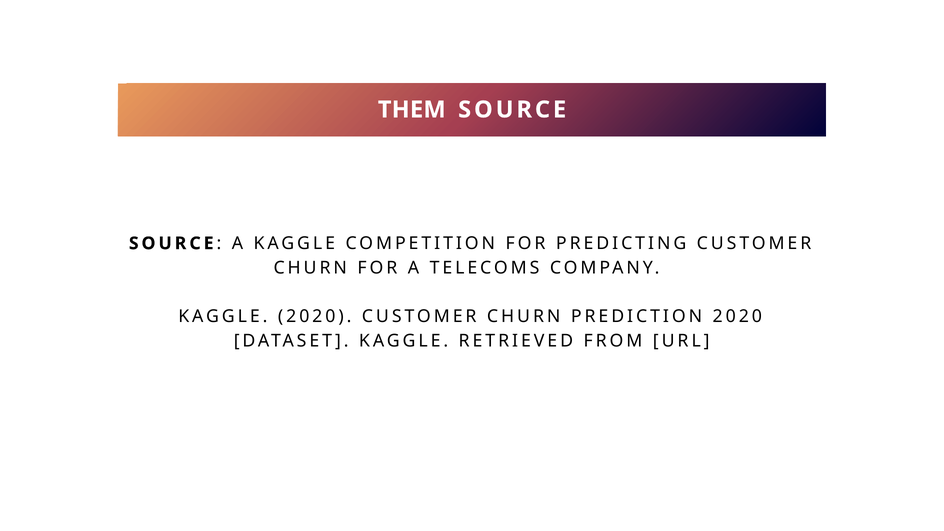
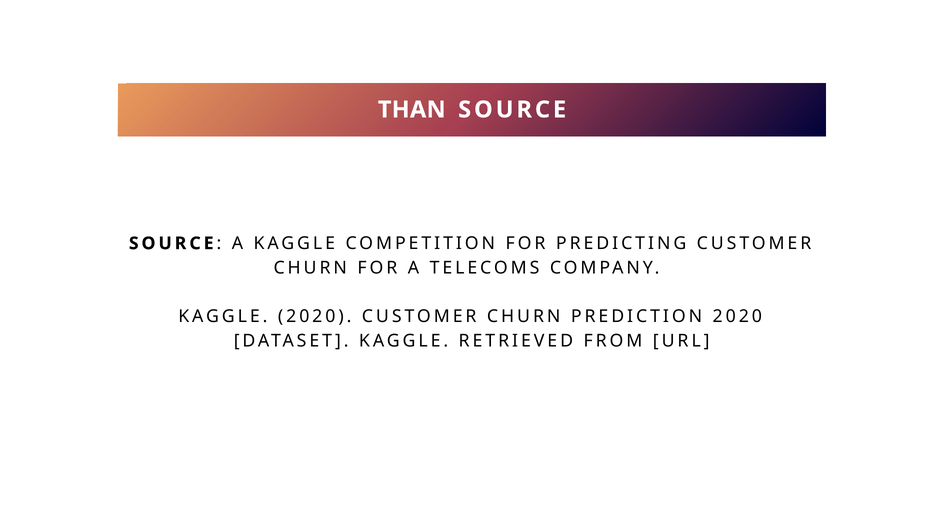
THEM: THEM -> THAN (412, 110)
